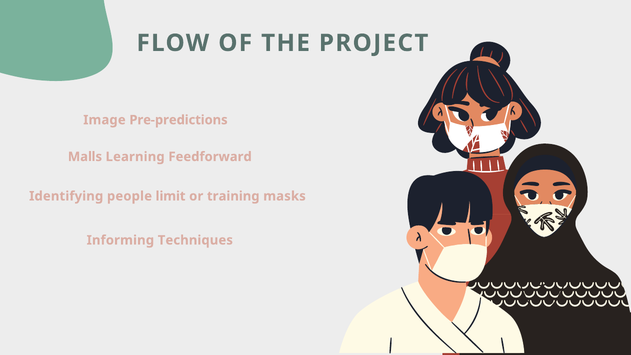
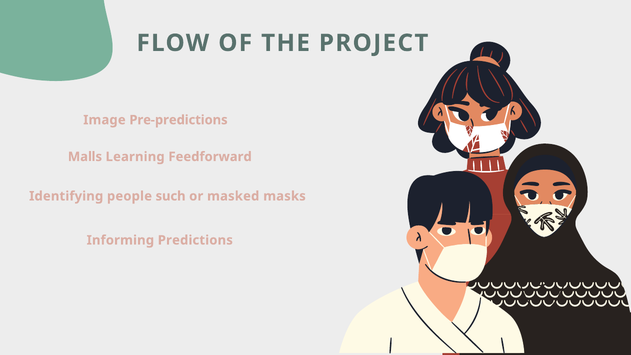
limit: limit -> such (171, 196)
training: training -> masked (233, 196)
Techniques: Techniques -> Predictions (195, 240)
